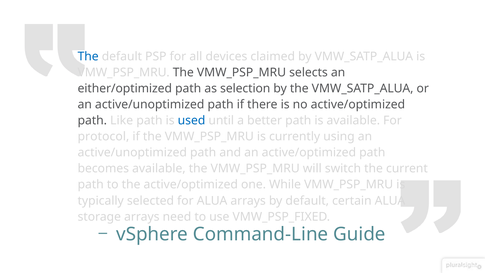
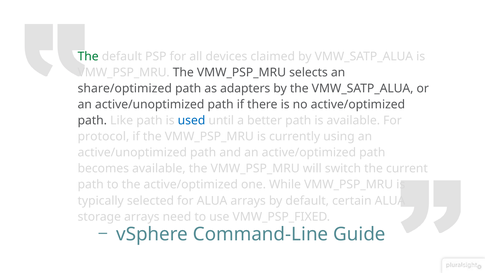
The colour: blue -> green (88, 57)
either/optimized: either/optimized -> share/optimized (125, 89)
selection: selection -> adapters (245, 89)
